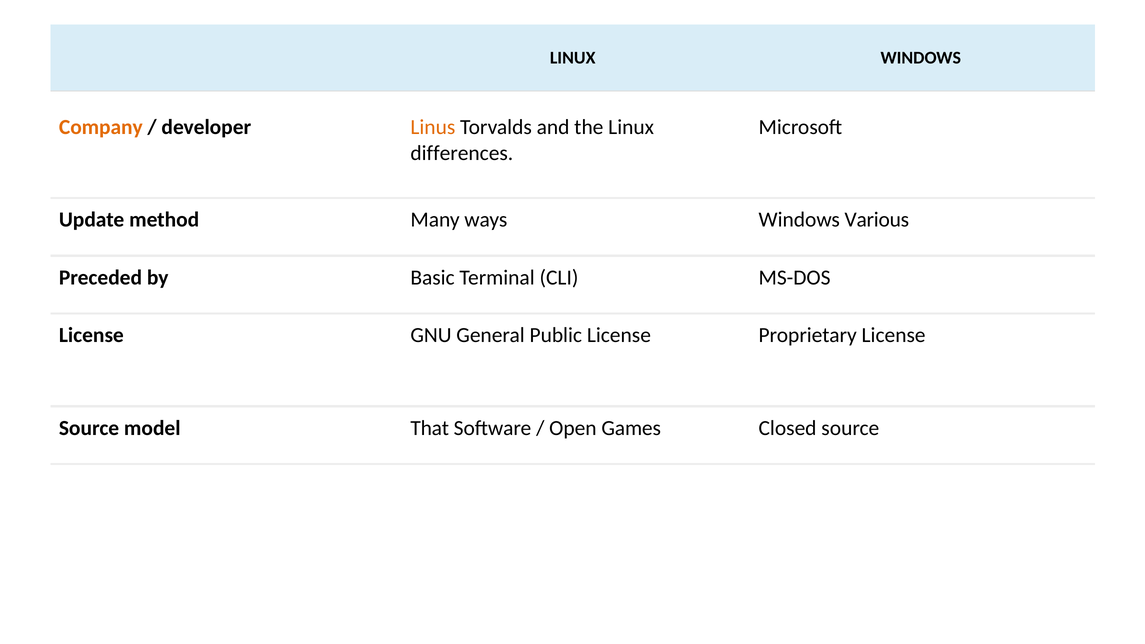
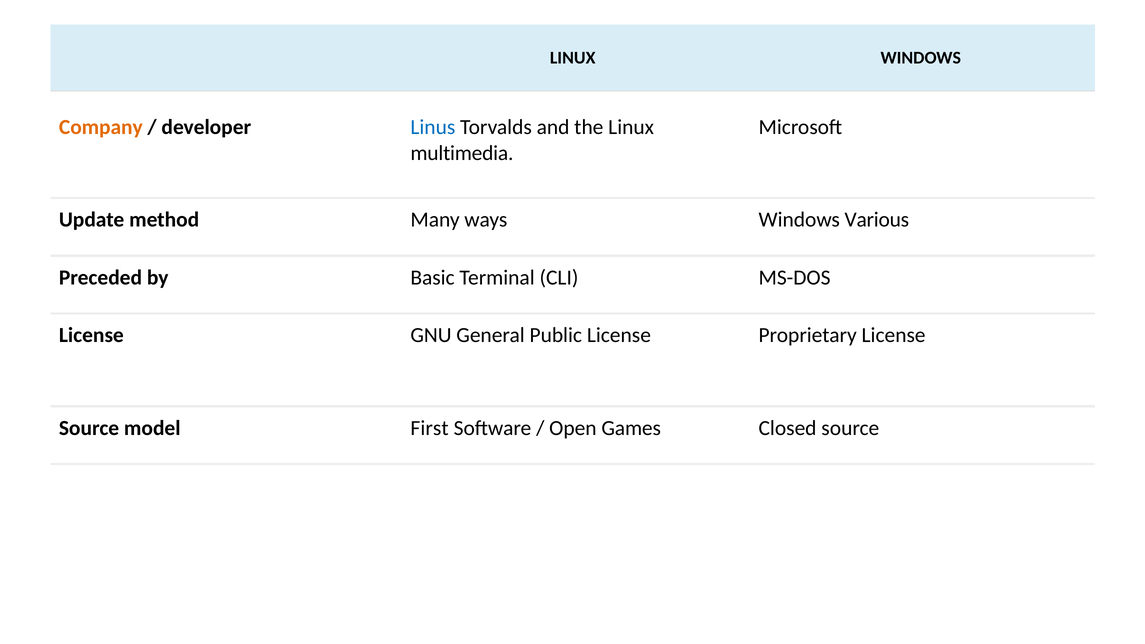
Linus colour: orange -> blue (433, 127)
differences: differences -> multimedia (462, 153)
That: That -> First (430, 428)
